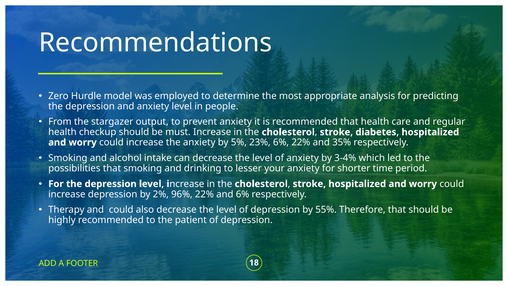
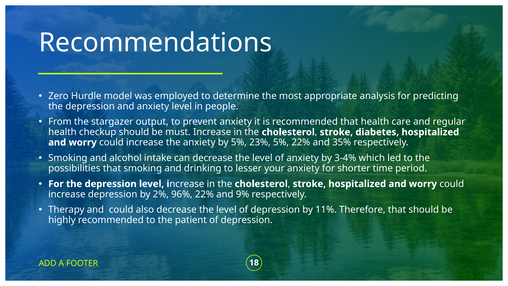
23% 6%: 6% -> 5% (281, 142)
and 6%: 6% -> 9% (243, 194)
55%: 55% -> 11% (326, 210)
